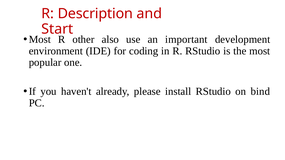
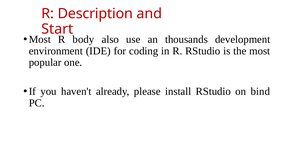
other: other -> body (83, 39)
important: important -> thousands (186, 39)
